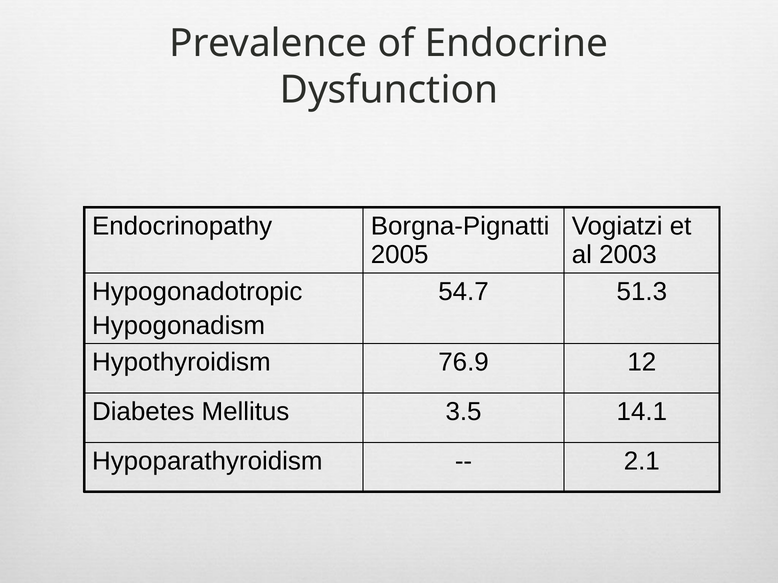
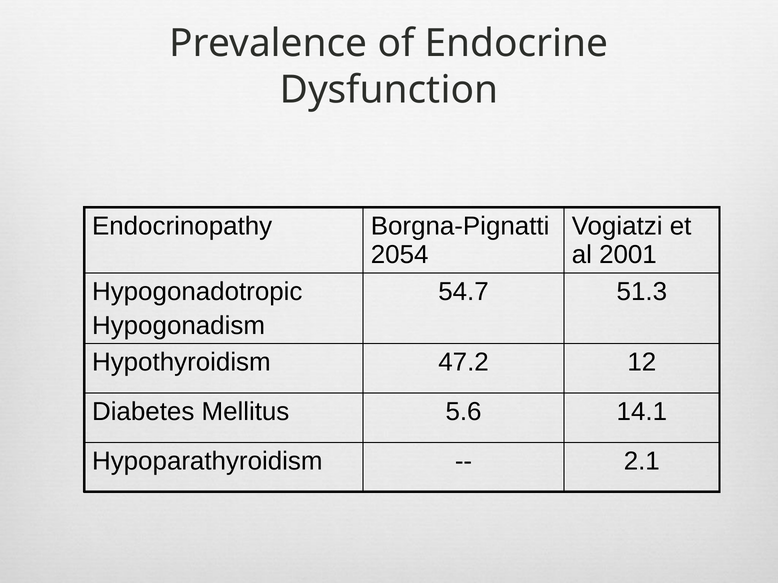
2005: 2005 -> 2054 (400, 255)
2003: 2003 -> 2001 (628, 255)
76.9: 76.9 -> 47.2 (464, 363)
3.5: 3.5 -> 5.6 (464, 412)
